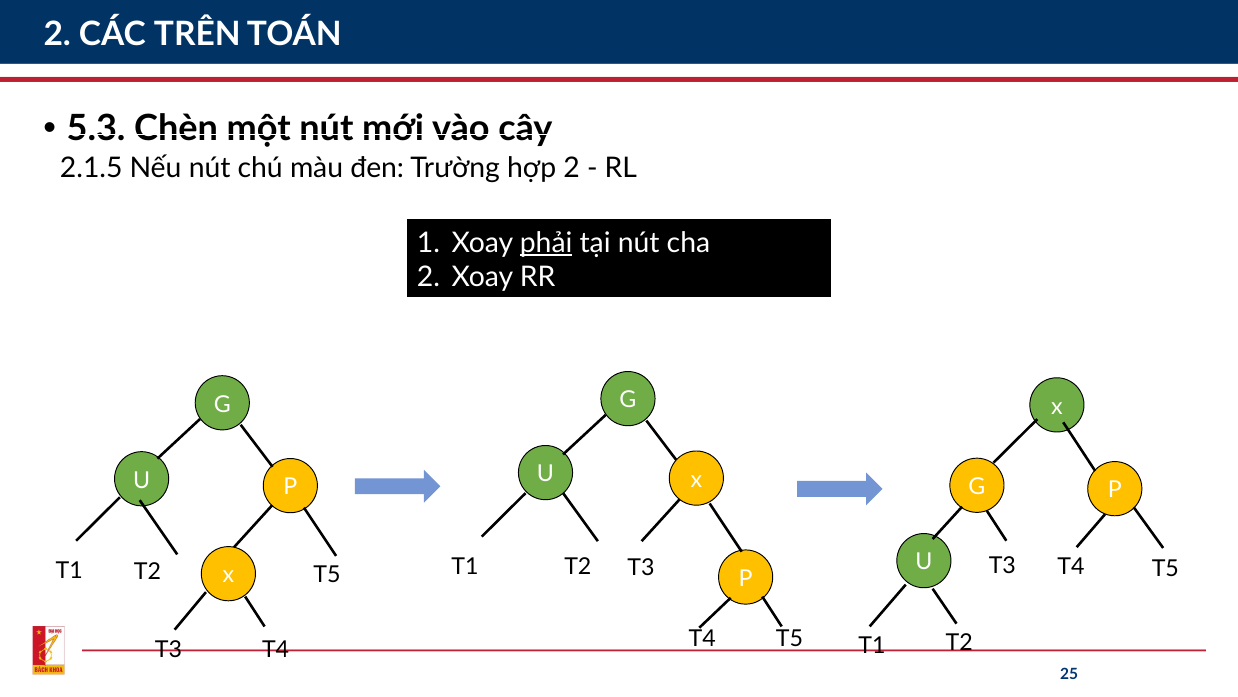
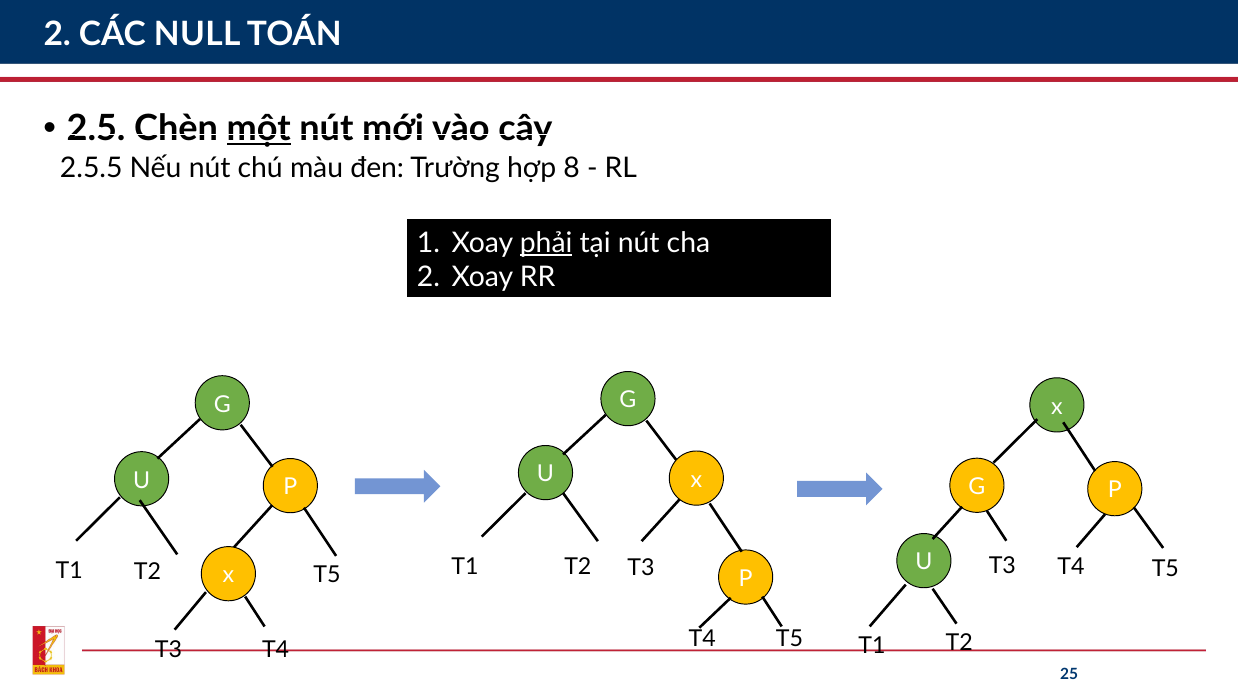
TRÊN: TRÊN -> NULL (197, 34)
5.3: 5.3 -> 2.5 (96, 129)
một underline: none -> present (259, 129)
2.1.5: 2.1.5 -> 2.5.5 (91, 168)
hợp 2: 2 -> 8 (572, 168)
